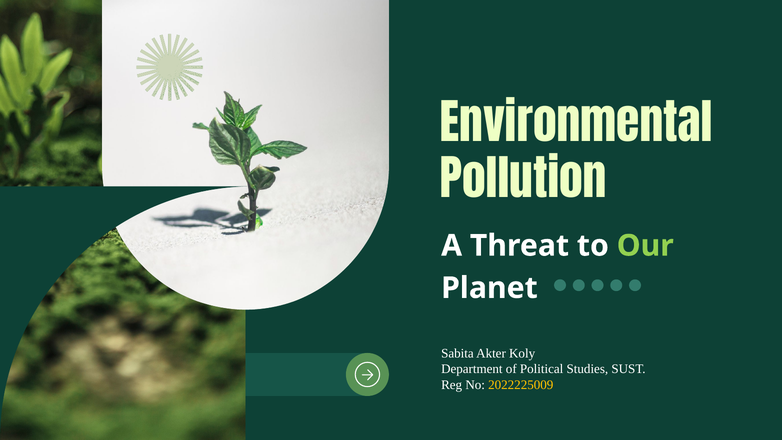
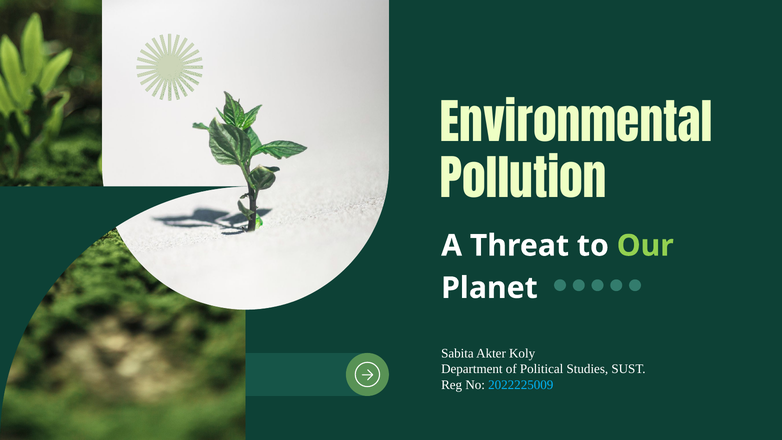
2022225009 colour: yellow -> light blue (521, 385)
